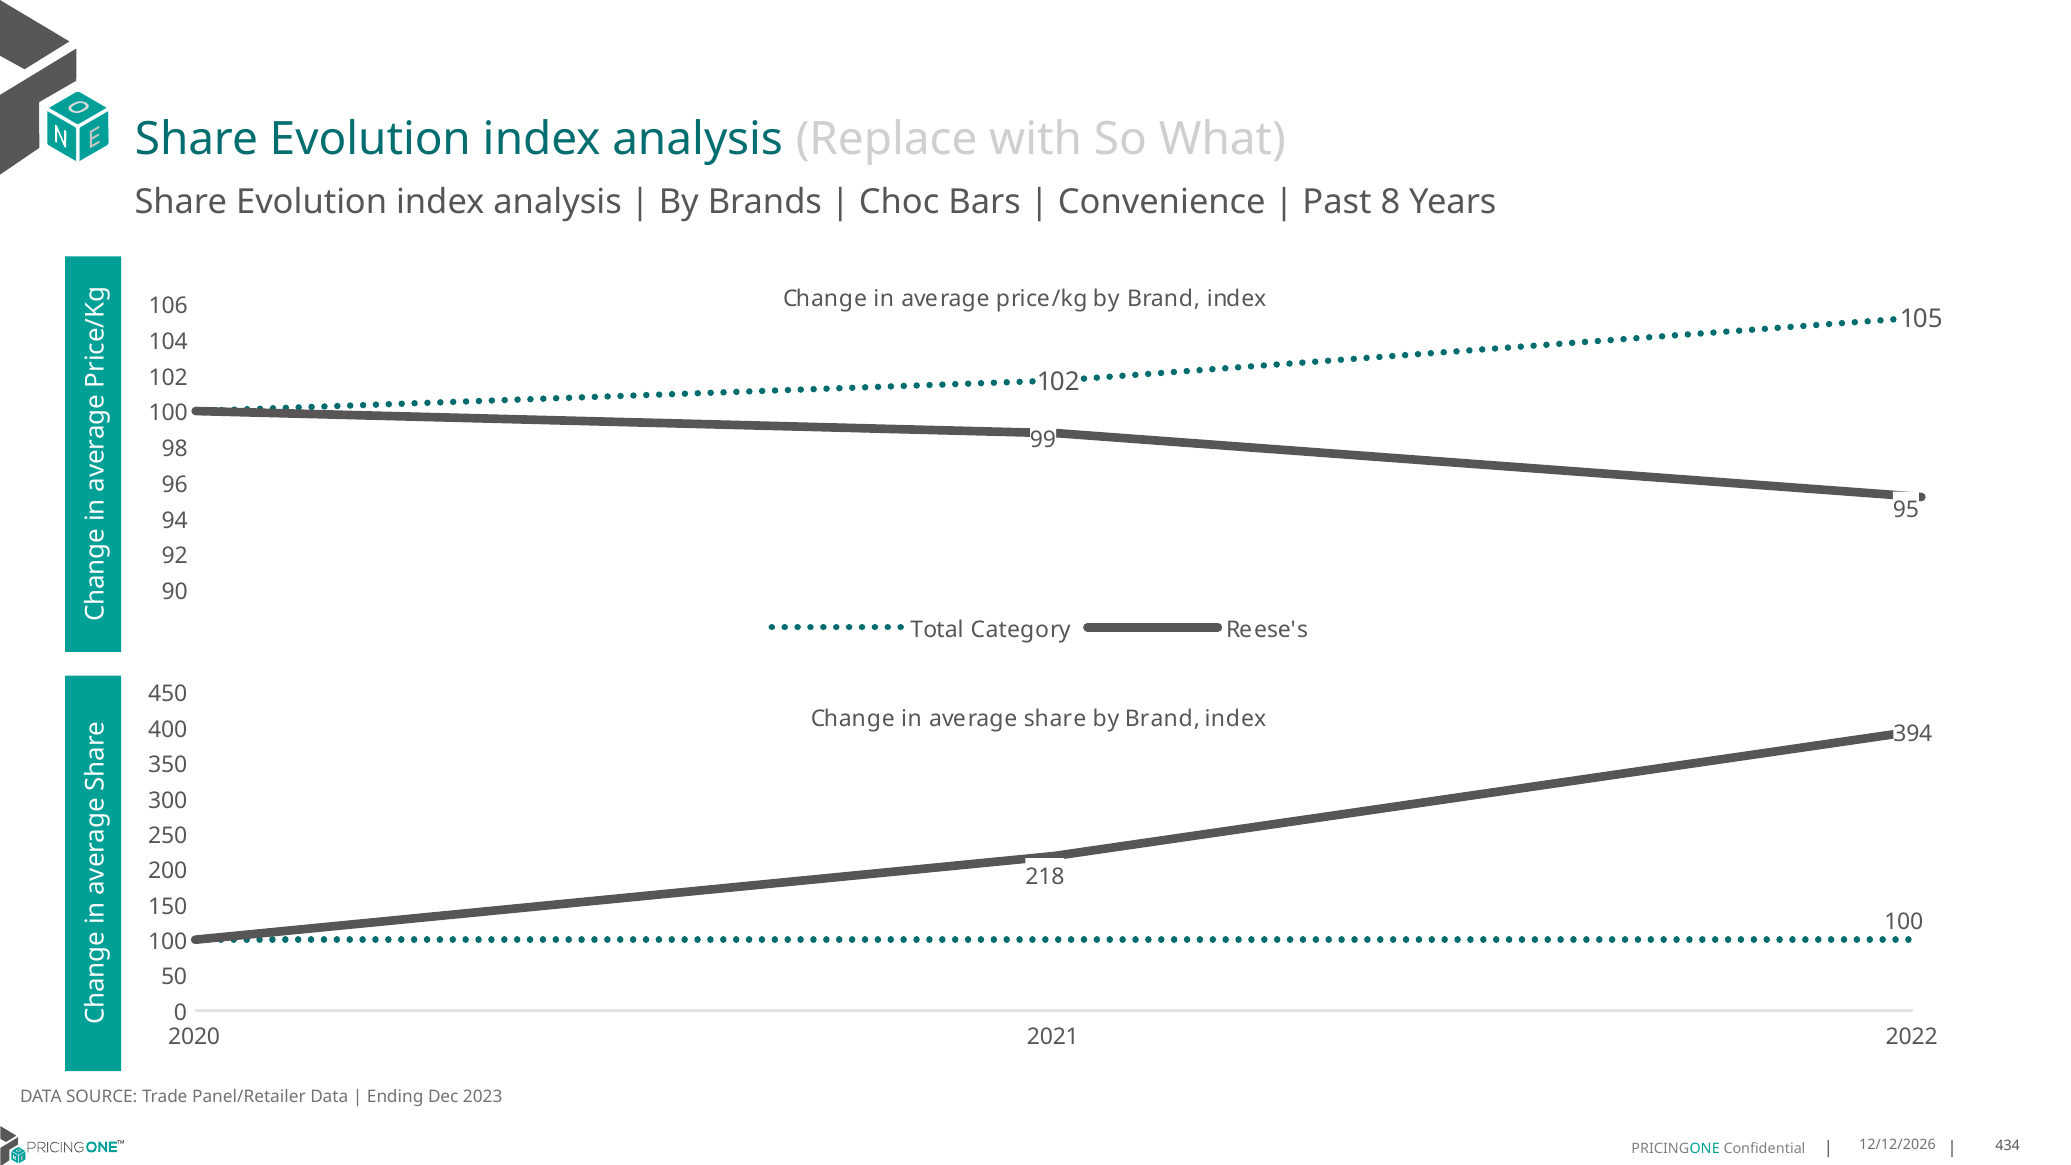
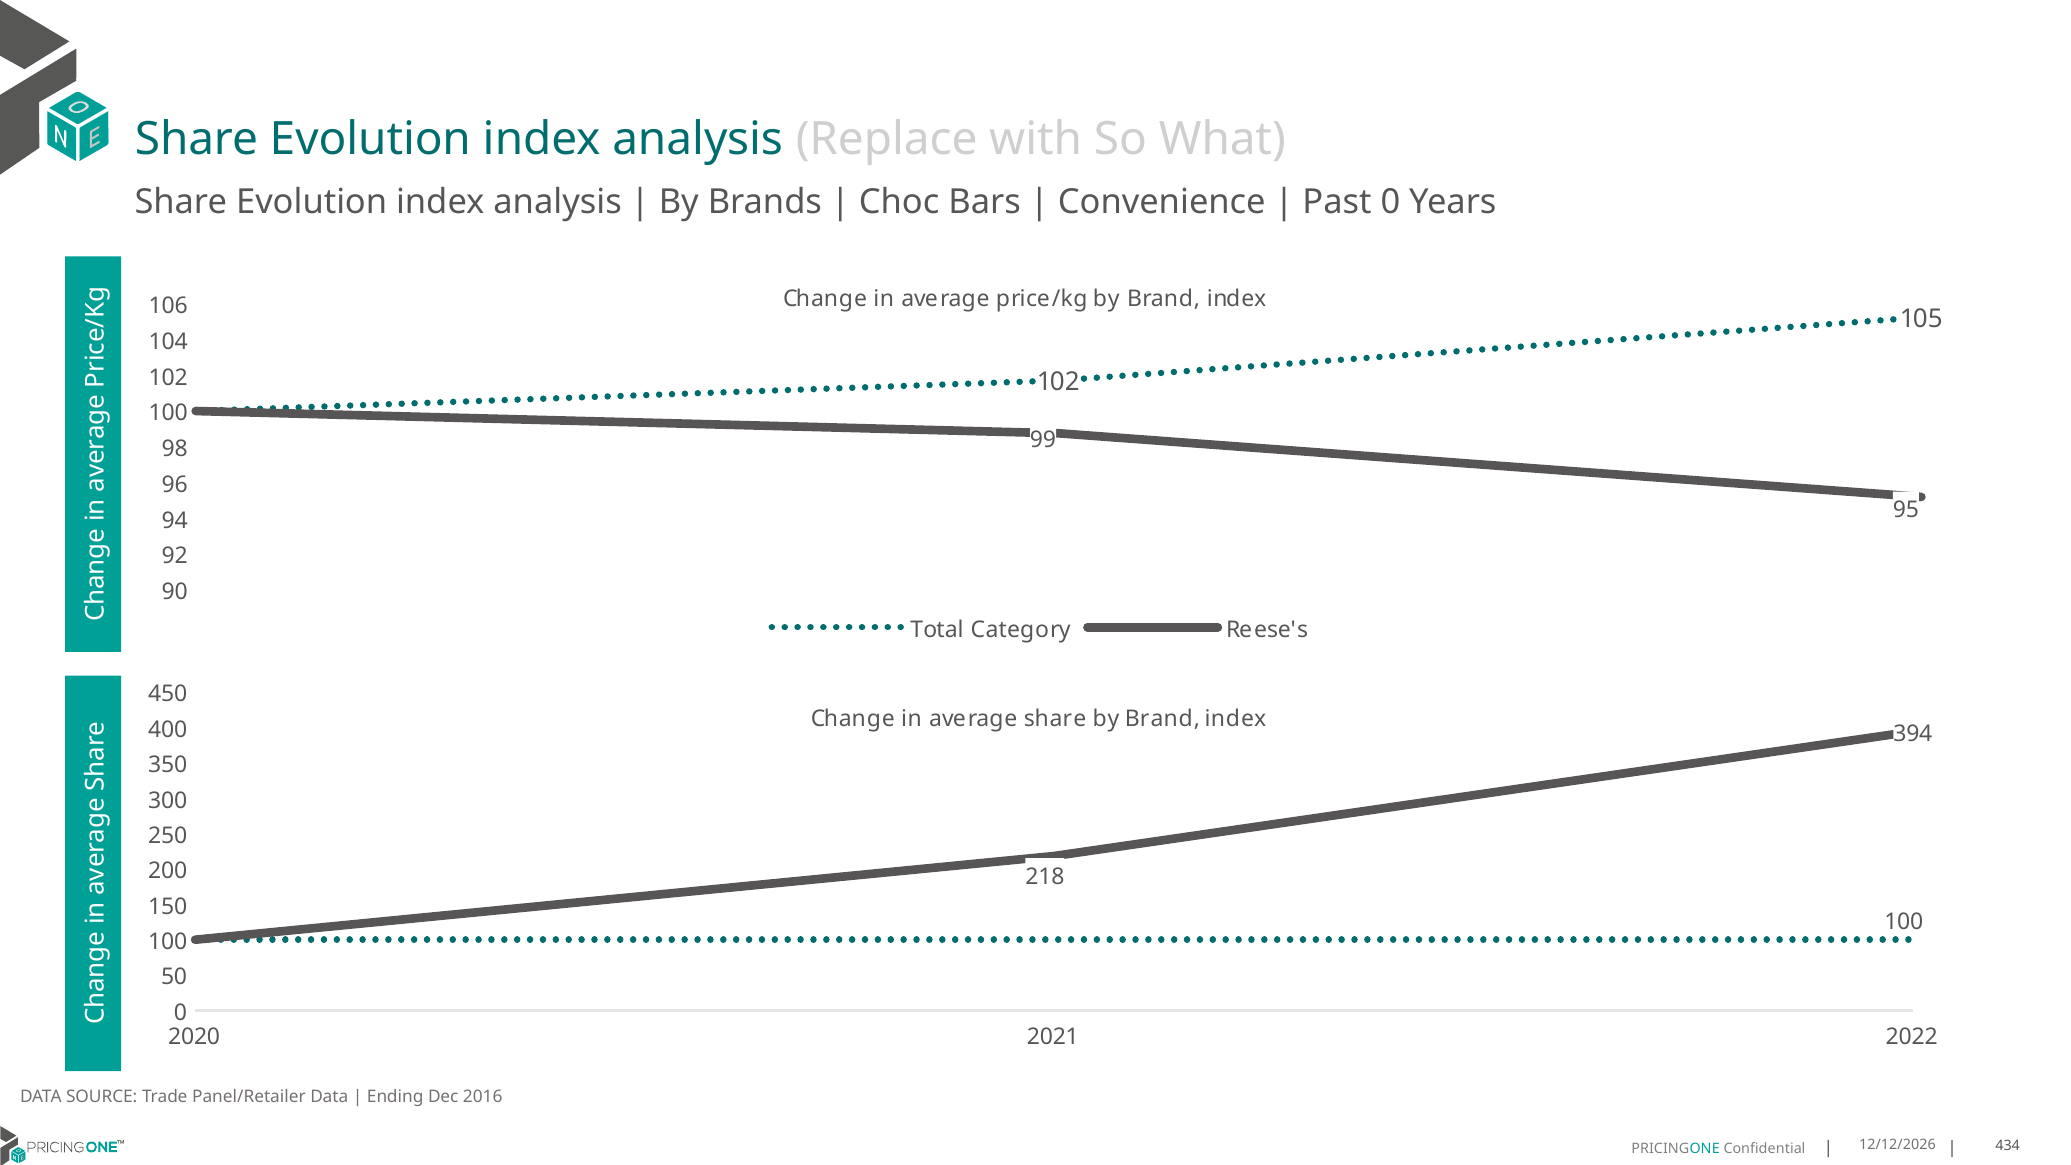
Past 8: 8 -> 0 (1390, 202)
2023: 2023 -> 2016 (483, 1097)
